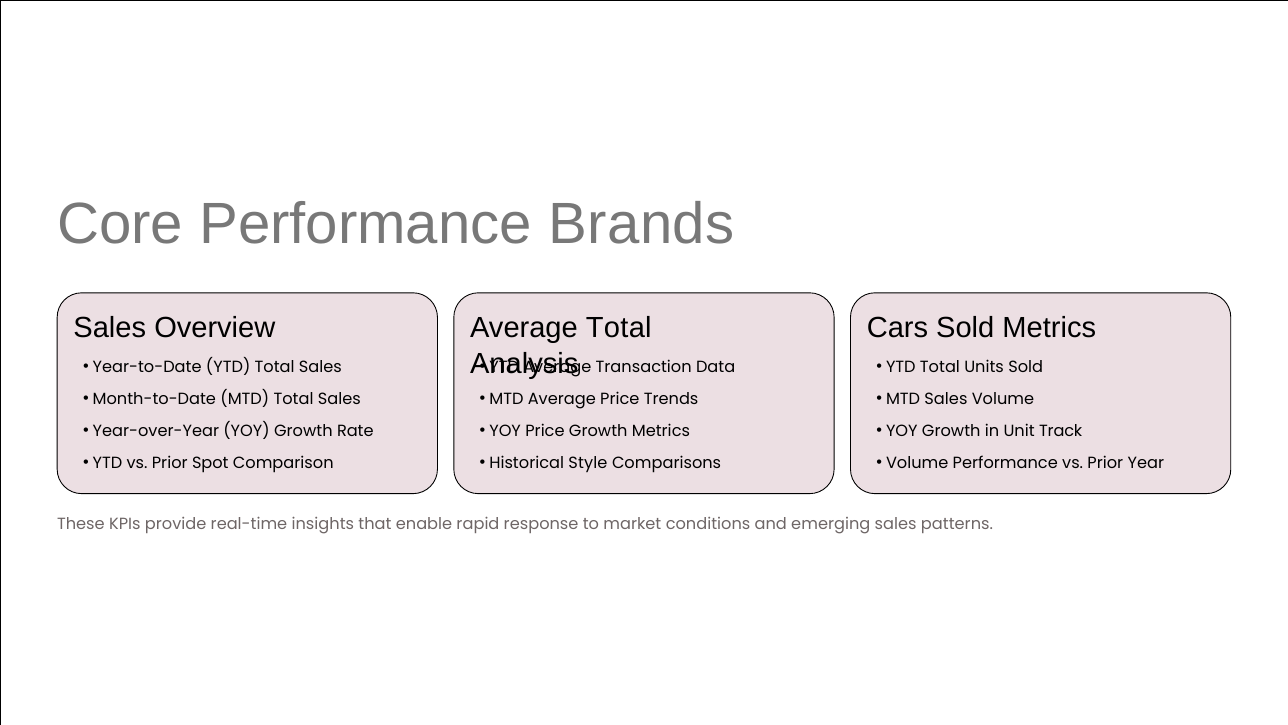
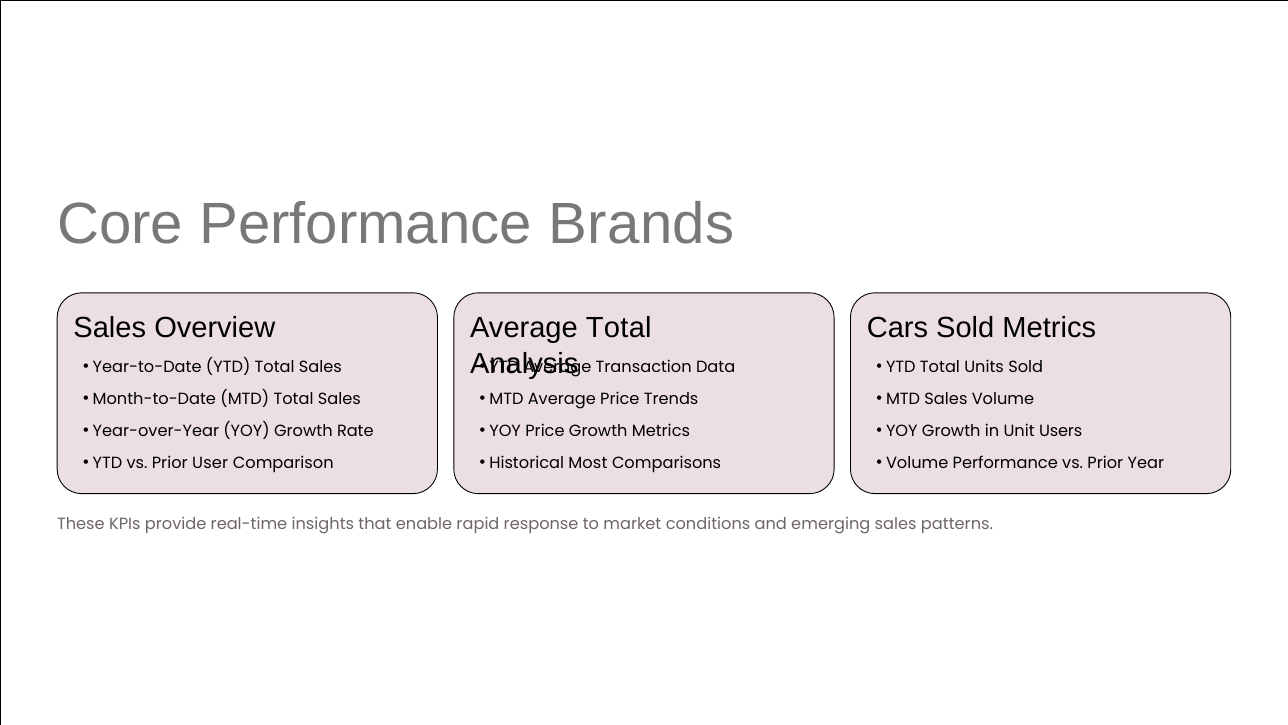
Track: Track -> Users (1061, 431)
Spot: Spot -> User (210, 463)
Style: Style -> Most (588, 463)
